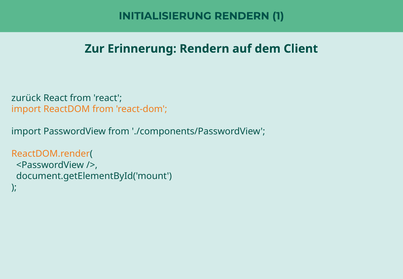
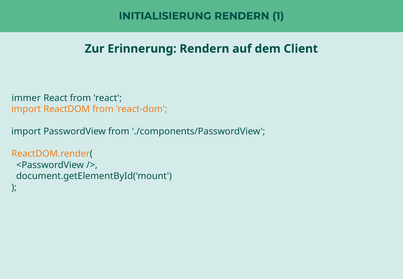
zurück: zurück -> immer (26, 98)
